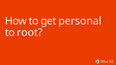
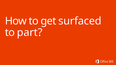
personal: personal -> surfaced (80, 21)
root: root -> part (30, 33)
